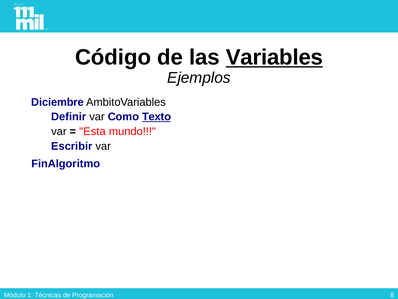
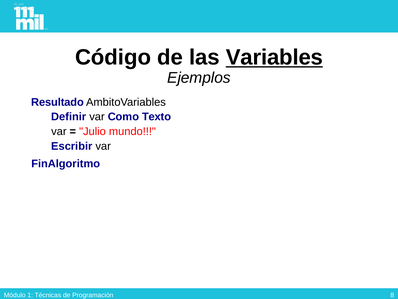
Diciembre: Diciembre -> Resultado (58, 102)
Texto underline: present -> none (157, 117)
Esta: Esta -> Julio (92, 131)
